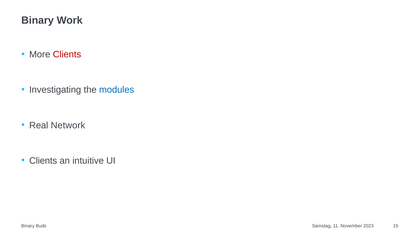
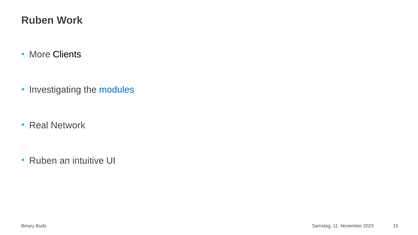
Binary: Binary -> Ruben (38, 20)
Clients colour: red -> black (67, 55)
Clients: Clients -> Ruben (43, 161)
